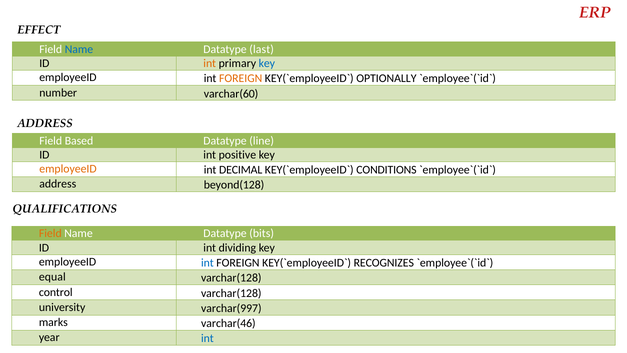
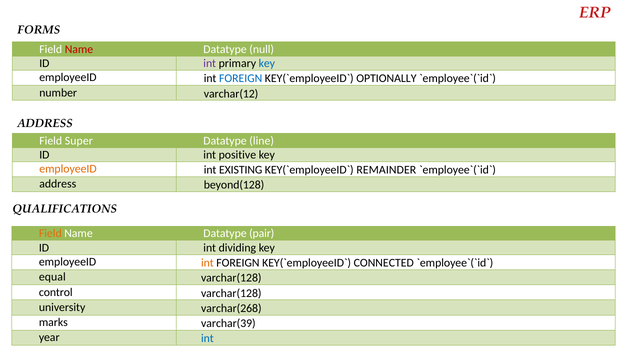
EFFECT: EFFECT -> FORMS (39, 30)
Name colour: blue -> red (79, 49)
last: last -> null (262, 49)
int colour: orange -> purple (210, 63)
FOREIGN colour: orange -> blue (241, 78)
varchar(60: varchar(60 -> varchar(12 (231, 94)
Based: Based -> Super (79, 141)
DECIMAL: DECIMAL -> EXISTING (241, 170)
CONDITIONS: CONDITIONS -> REMAINDER (386, 170)
bits: bits -> pair (262, 233)
int colour: blue -> orange (207, 263)
RECOGNIZES: RECOGNIZES -> CONNECTED (384, 263)
varchar(997: varchar(997 -> varchar(268 (231, 308)
varchar(46: varchar(46 -> varchar(39 (228, 323)
